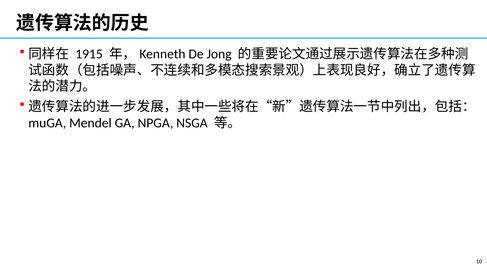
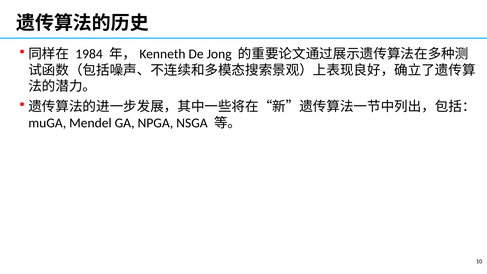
1915: 1915 -> 1984 (89, 54)
